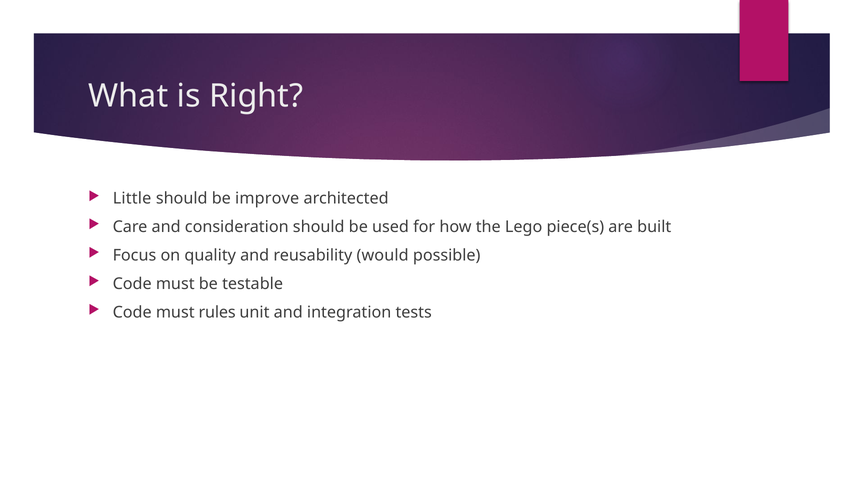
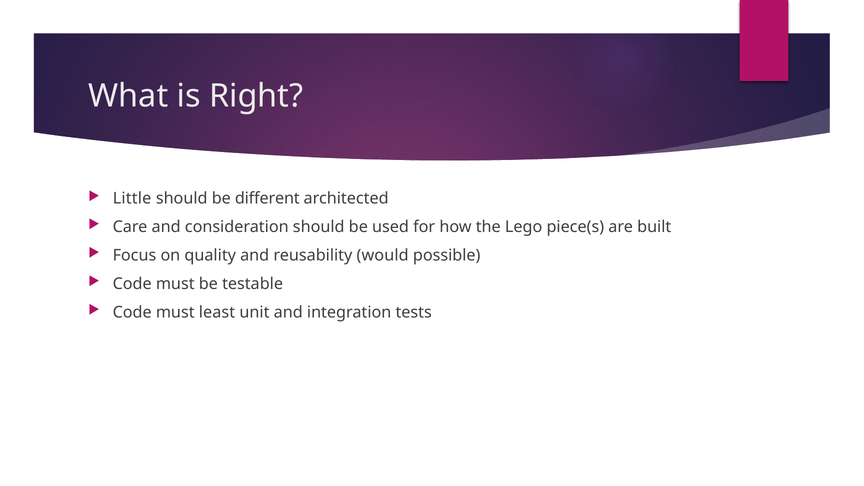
improve: improve -> different (267, 199)
rules: rules -> least (217, 312)
